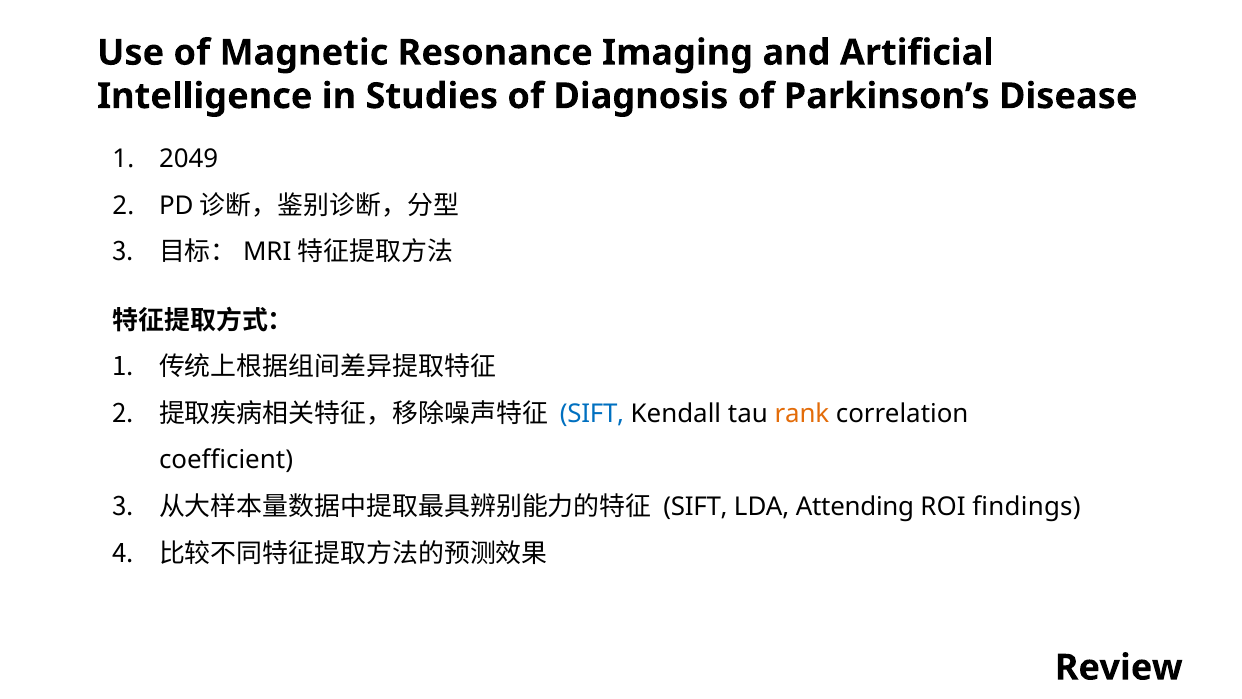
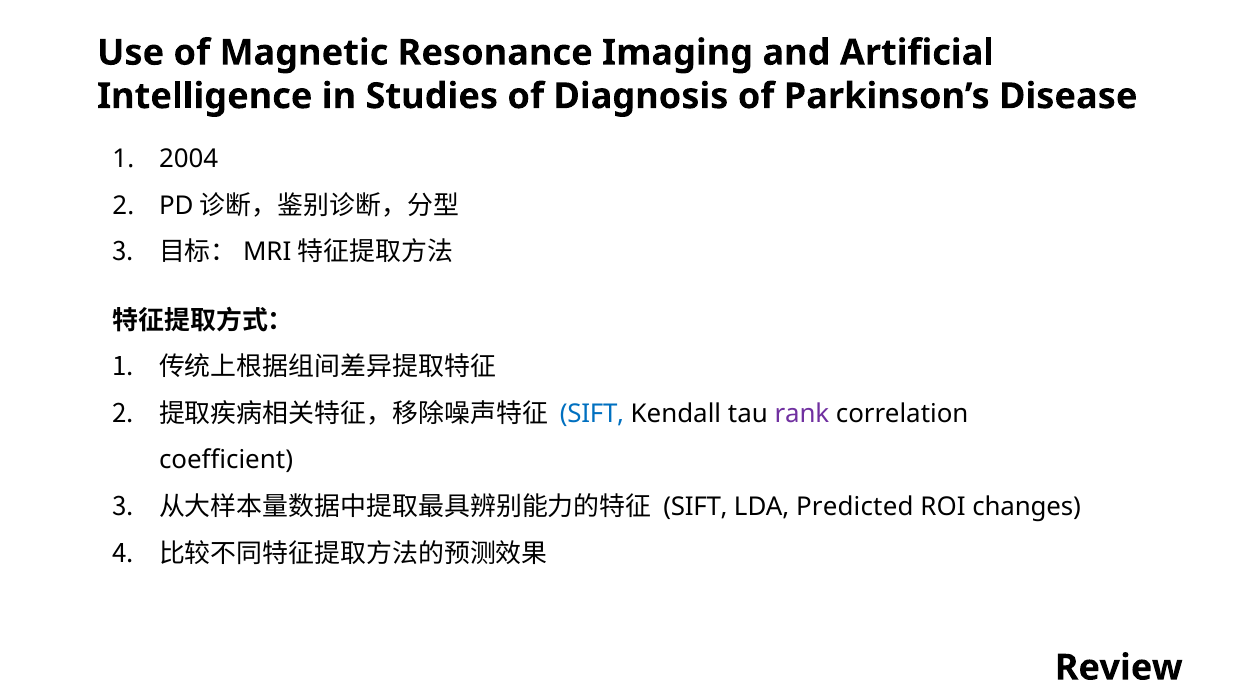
2049: 2049 -> 2004 (189, 159)
rank colour: orange -> purple (802, 414)
Attending: Attending -> Predicted (855, 507)
findings: findings -> changes (1027, 507)
